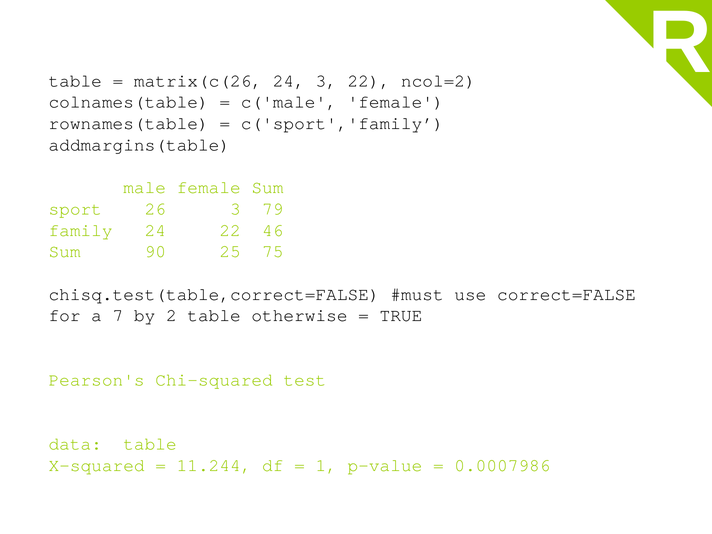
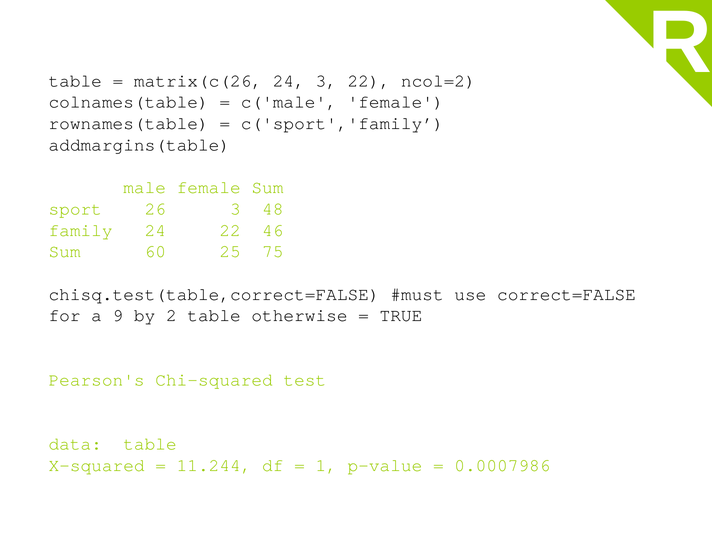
79: 79 -> 48 (273, 209)
90: 90 -> 60 (155, 252)
7: 7 -> 9 (118, 316)
